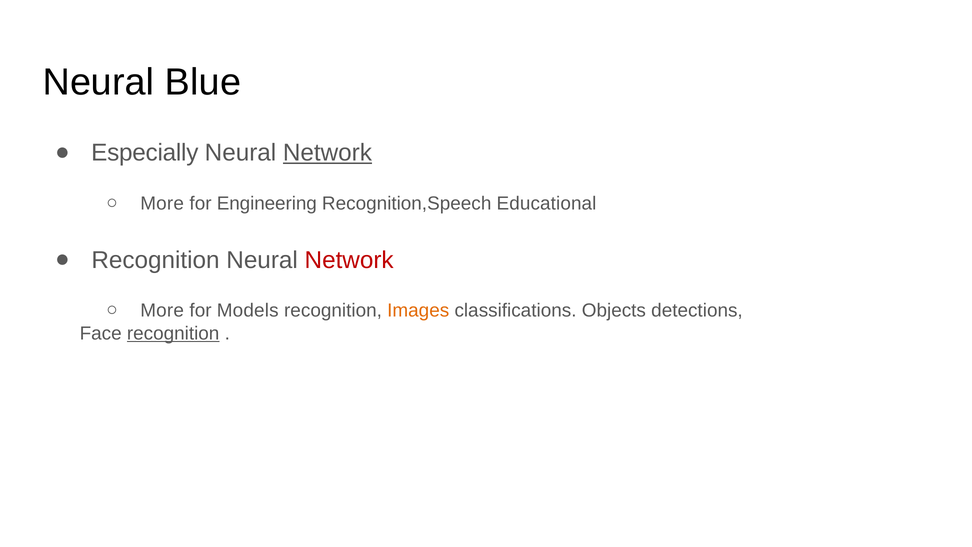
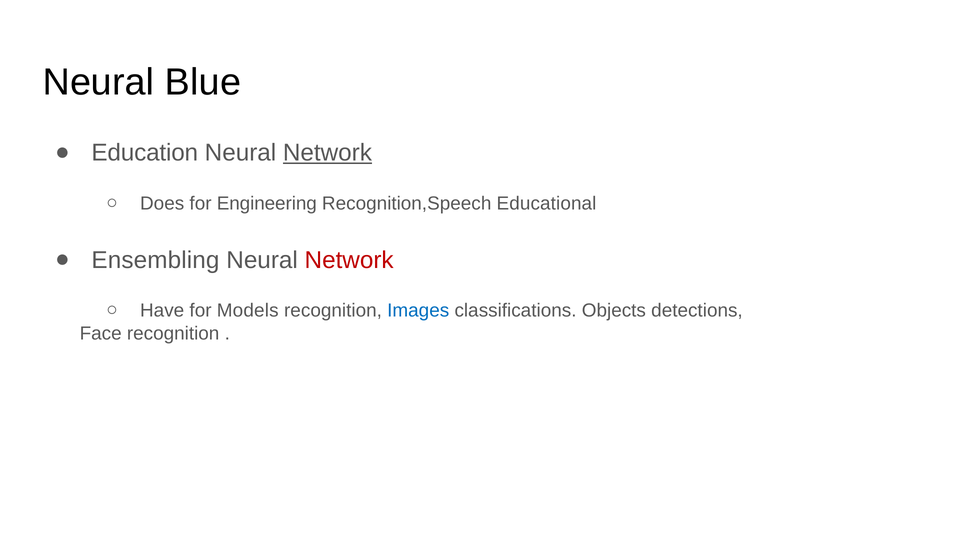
Especially: Especially -> Education (145, 153)
More: More -> Does (162, 203)
Recognition: Recognition -> Ensembling (155, 260)
More: More -> Have (162, 311)
Images colour: orange -> blue (418, 311)
recognition underline: present -> none (173, 333)
